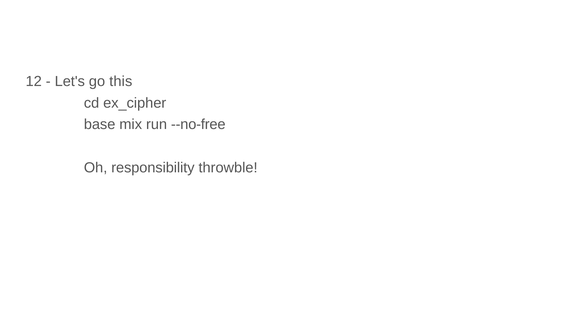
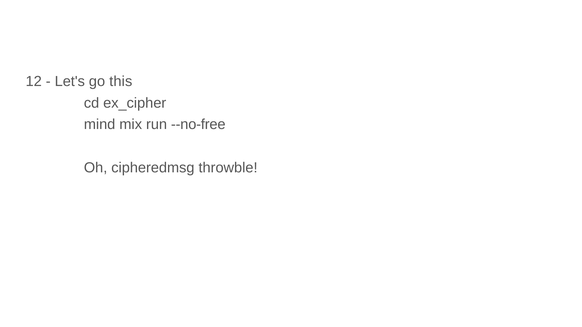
base: base -> mind (100, 125)
responsibility: responsibility -> cipheredmsg (153, 168)
